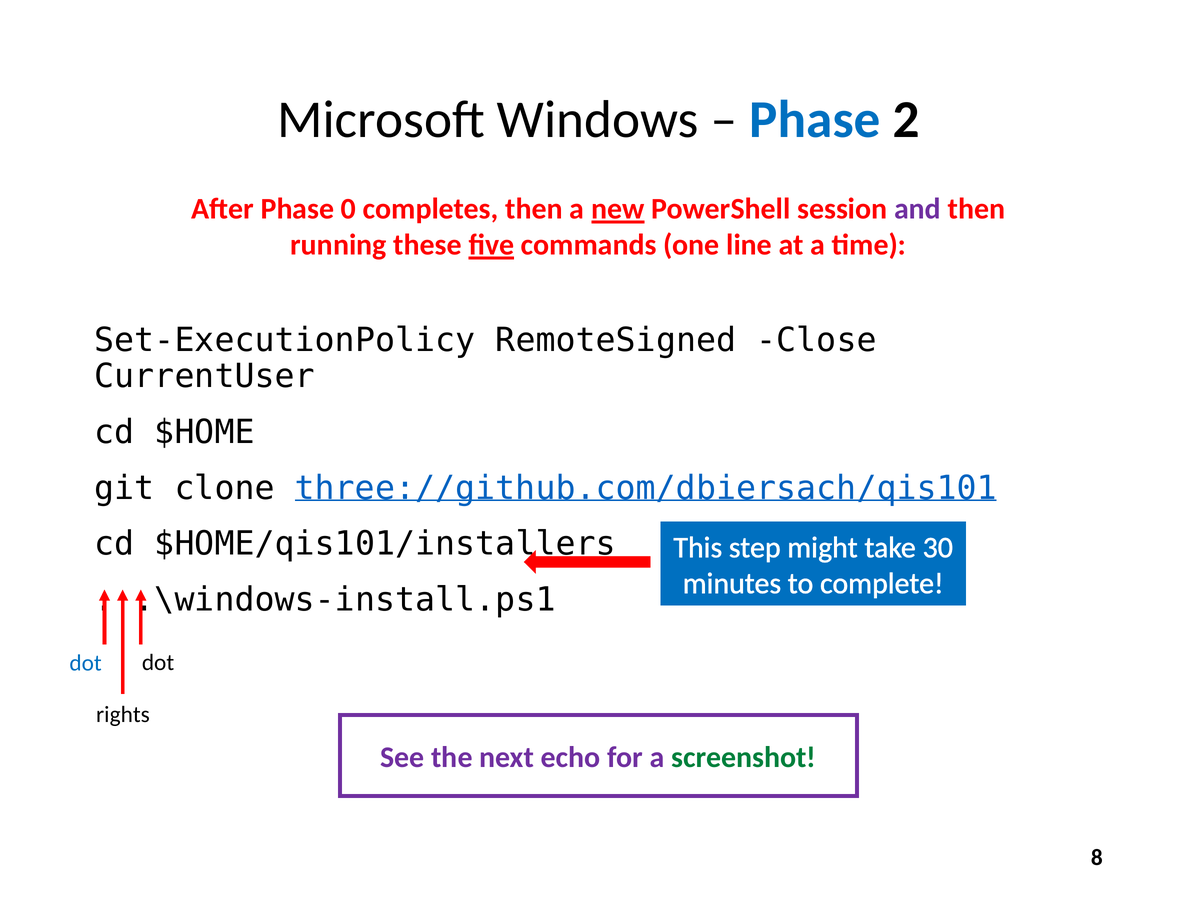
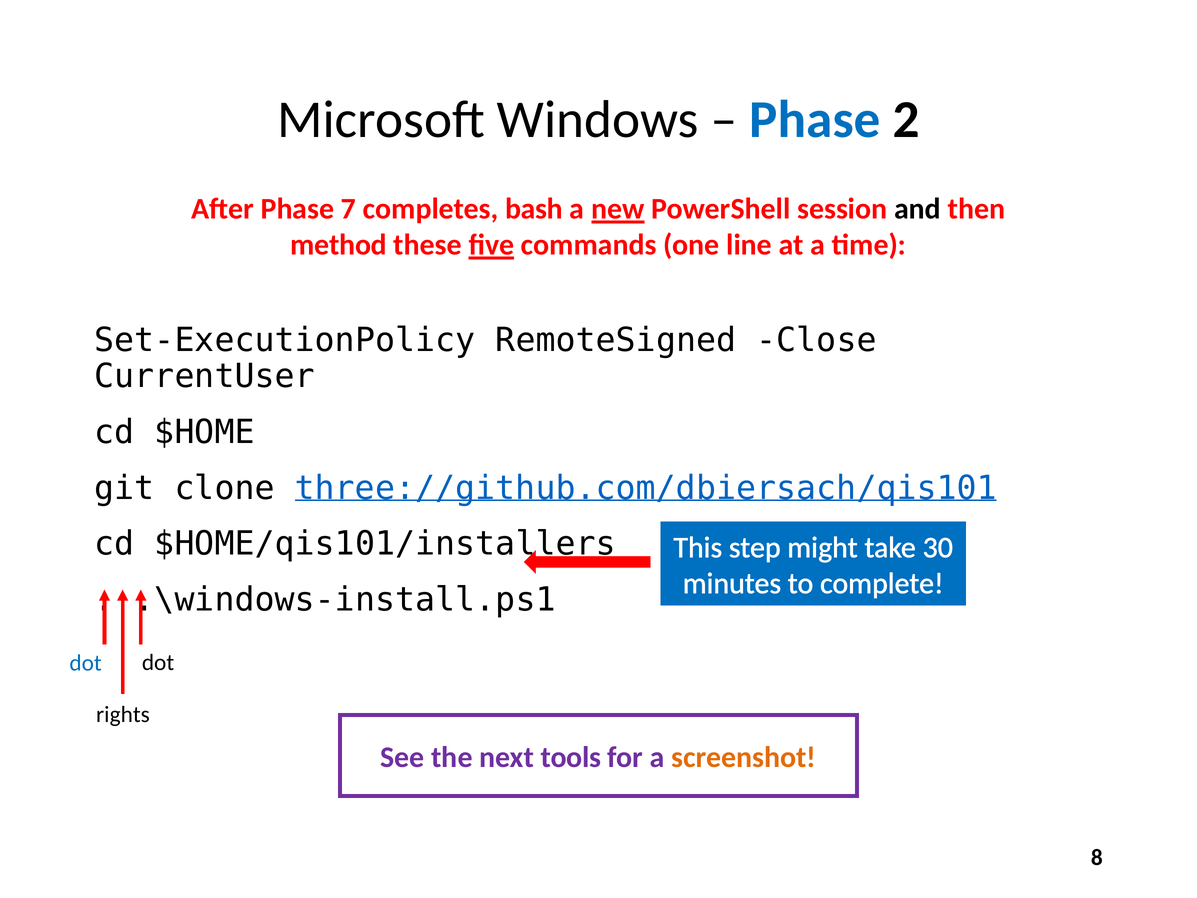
0: 0 -> 7 (348, 209)
completes then: then -> bash (534, 209)
and colour: purple -> black (918, 209)
running: running -> method (339, 245)
echo: echo -> tools (571, 757)
screenshot colour: green -> orange (744, 757)
